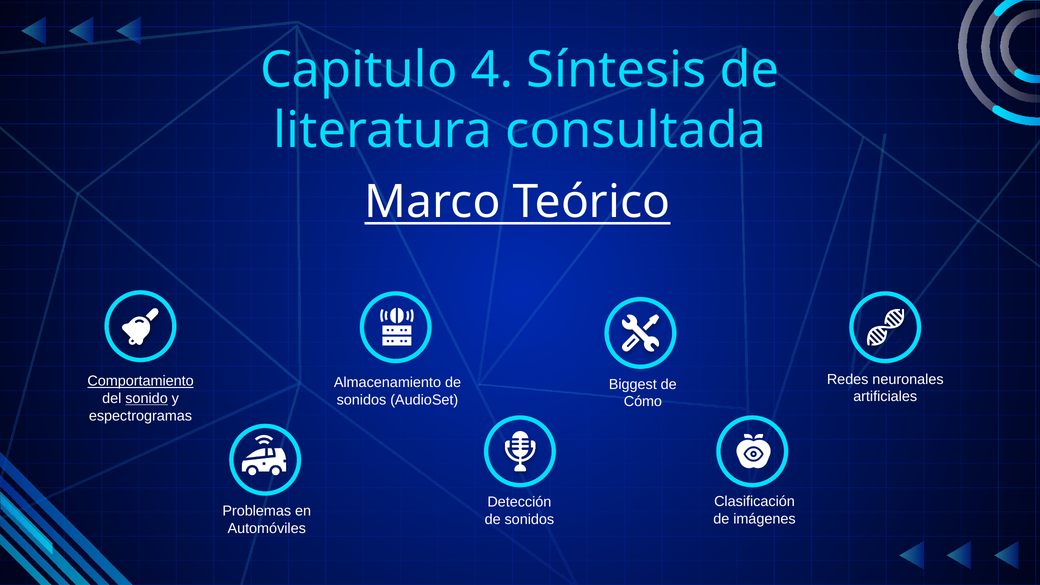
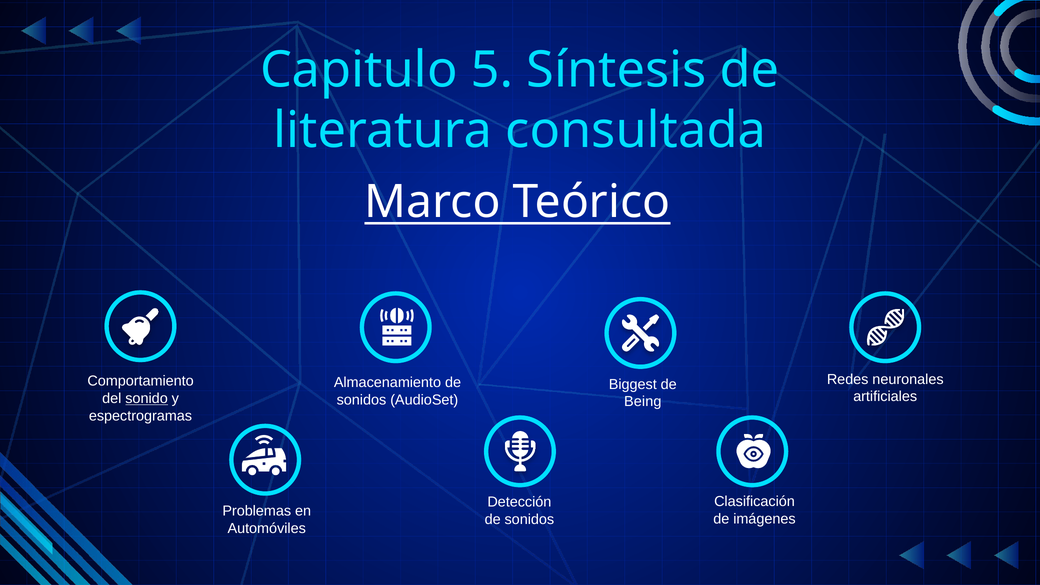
4: 4 -> 5 (492, 70)
Comportamiento underline: present -> none (141, 381)
Cómo: Cómo -> Being (643, 402)
